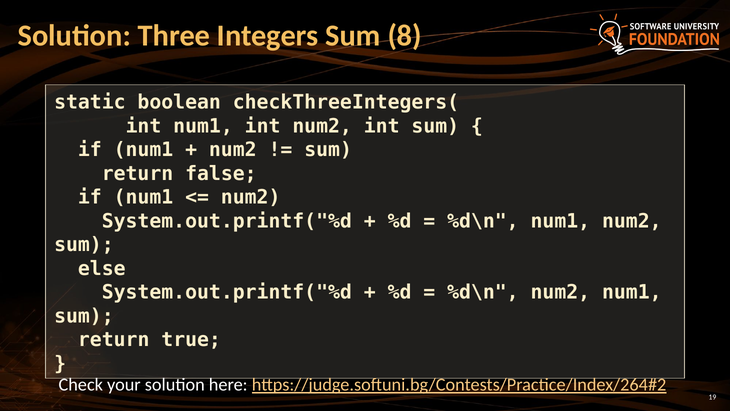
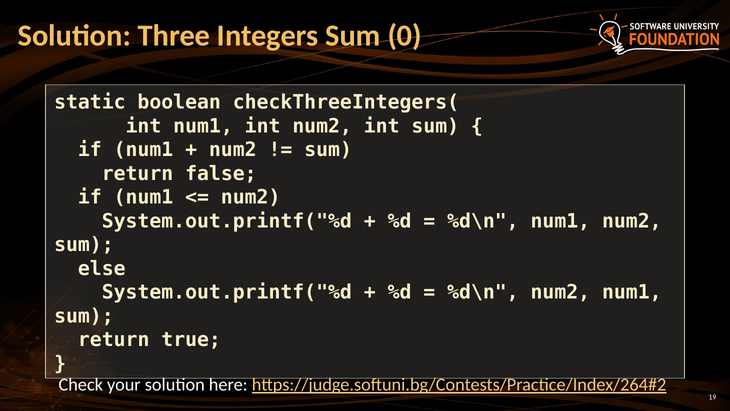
8: 8 -> 0 (405, 35)
